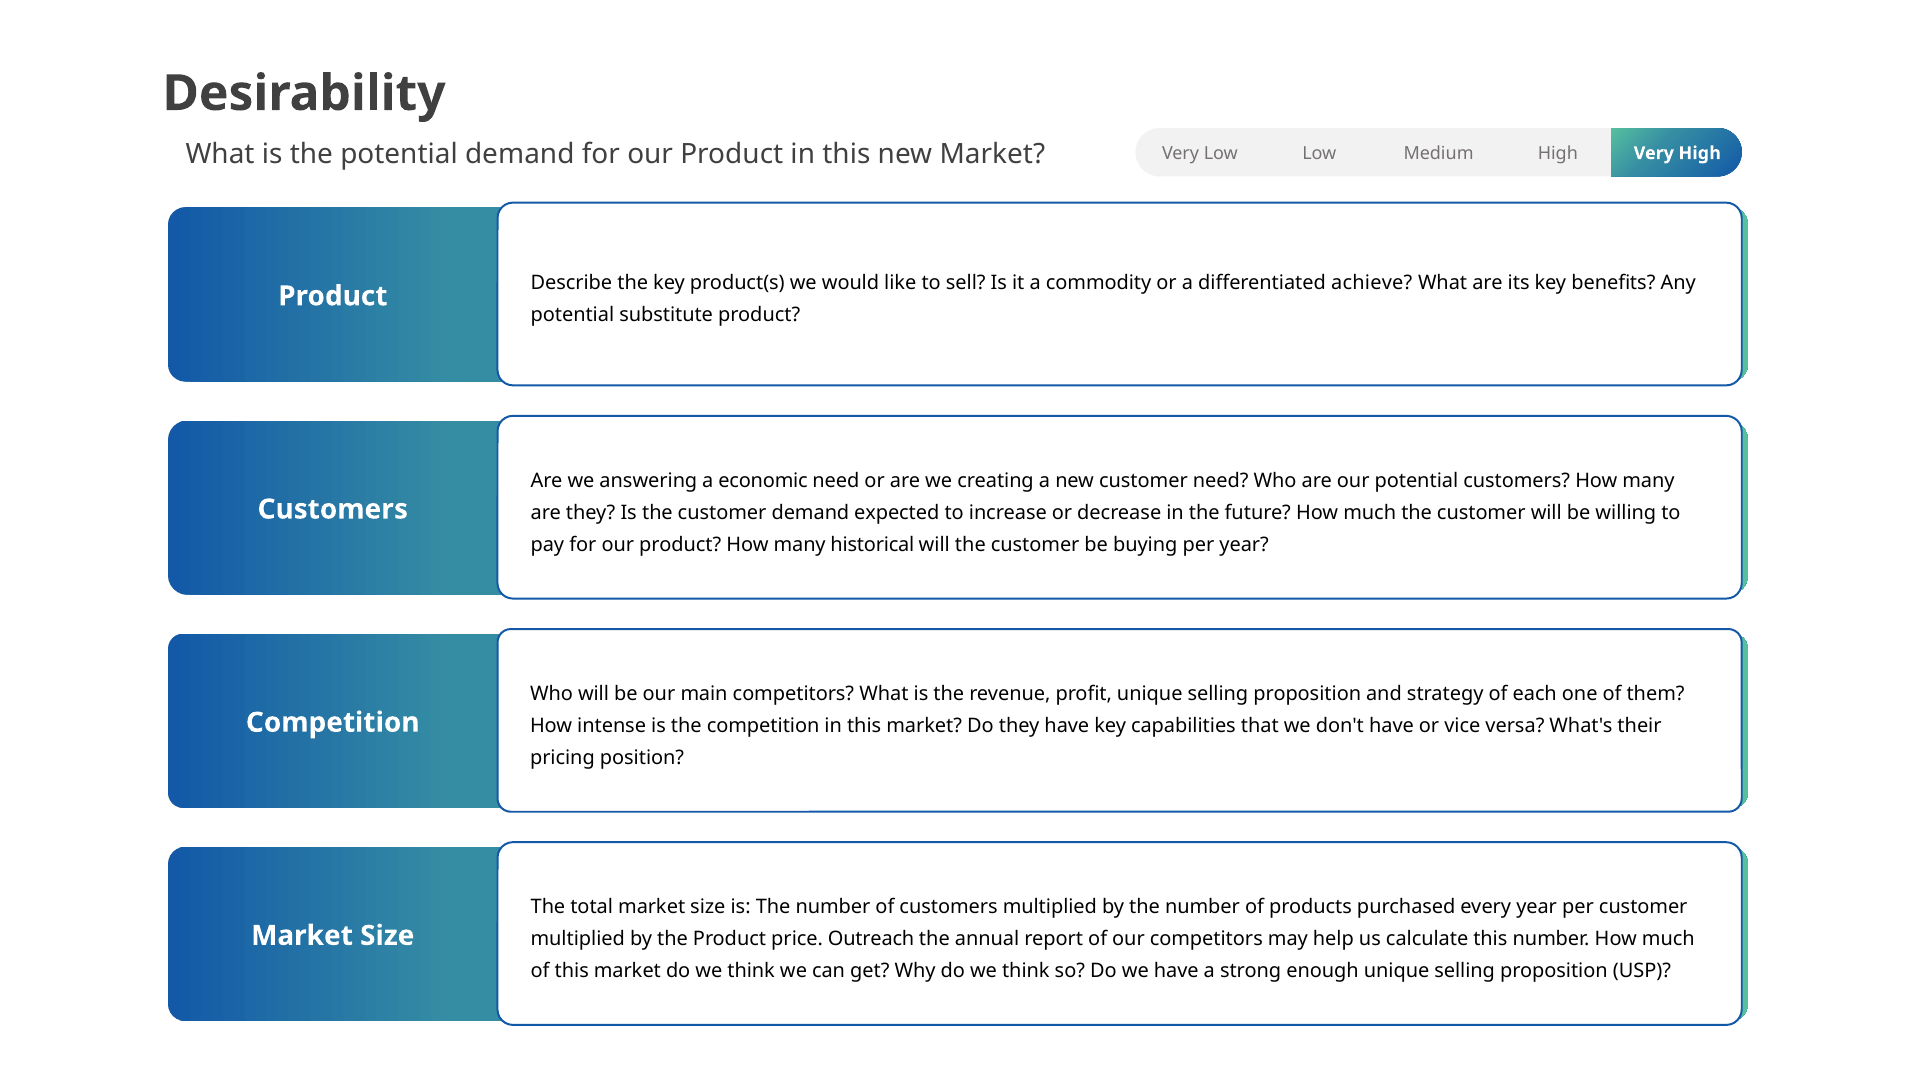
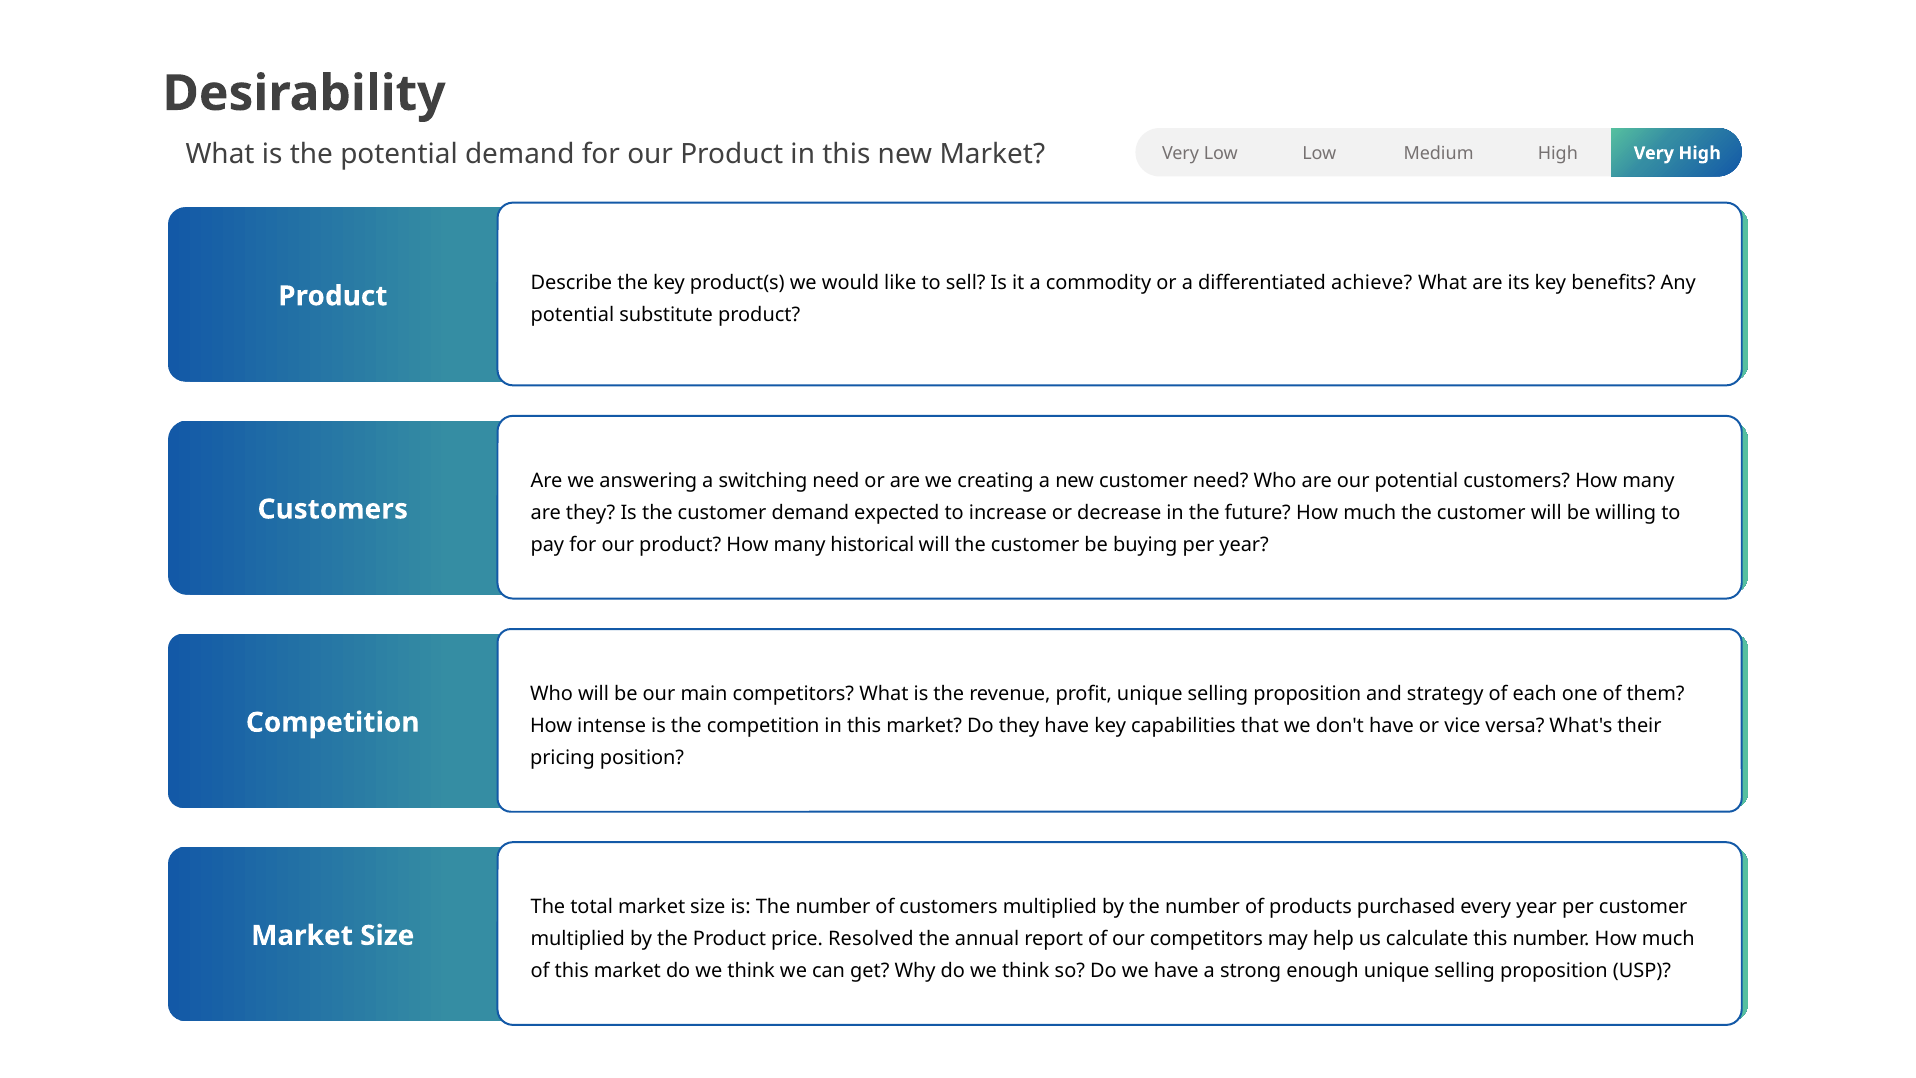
economic: economic -> switching (763, 481)
Outreach: Outreach -> Resolved (871, 939)
